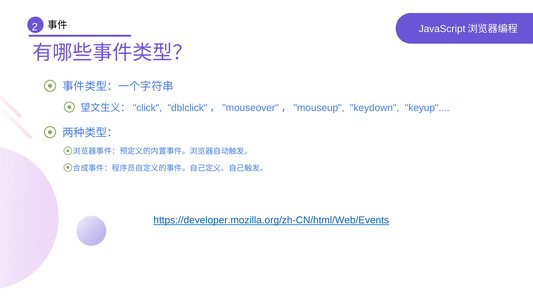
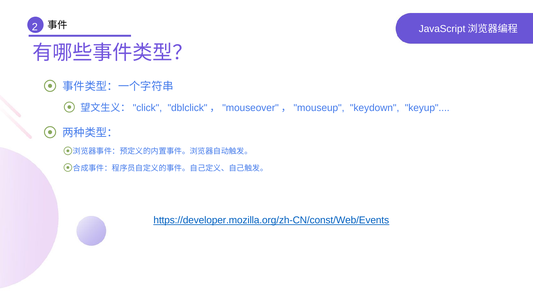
https://developer.mozilla.org/zh-CN/html/Web/Events: https://developer.mozilla.org/zh-CN/html/Web/Events -> https://developer.mozilla.org/zh-CN/const/Web/Events (271, 220)
